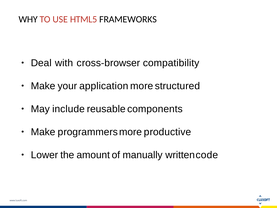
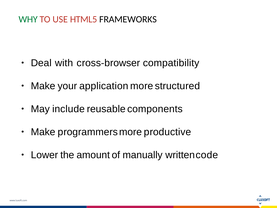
WHY colour: black -> green (28, 19)
